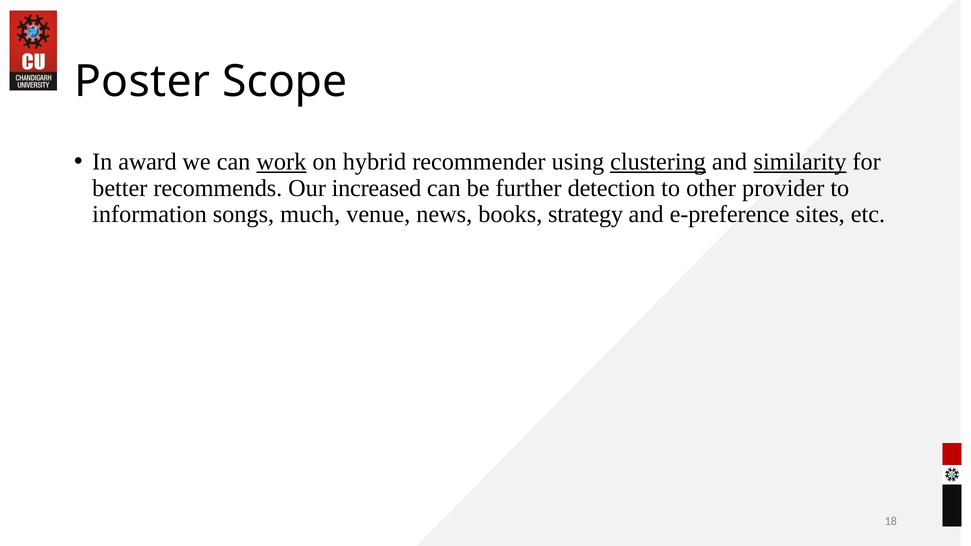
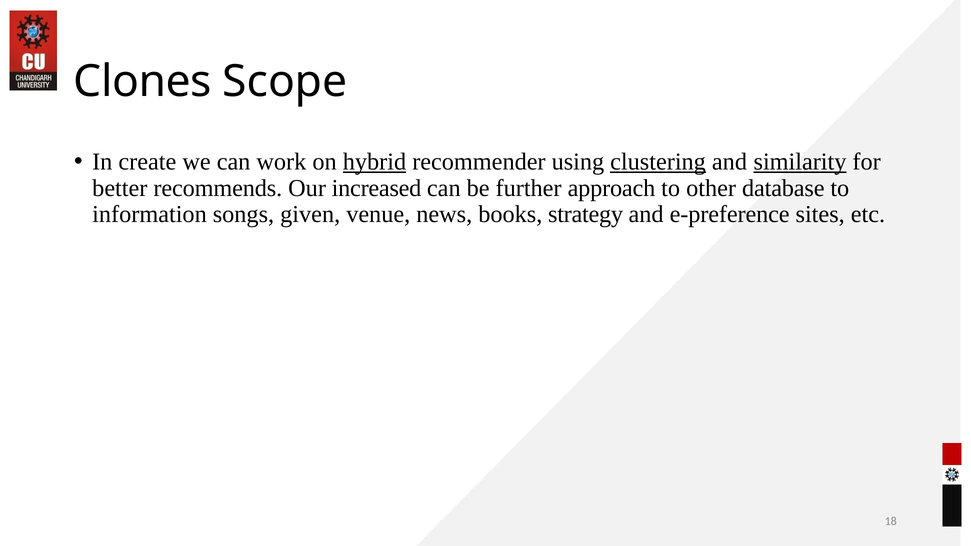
Poster: Poster -> Clones (143, 82)
award: award -> create (147, 162)
work underline: present -> none (281, 162)
hybrid underline: none -> present (374, 162)
detection: detection -> approach (611, 188)
provider: provider -> database (783, 188)
much: much -> given (310, 214)
